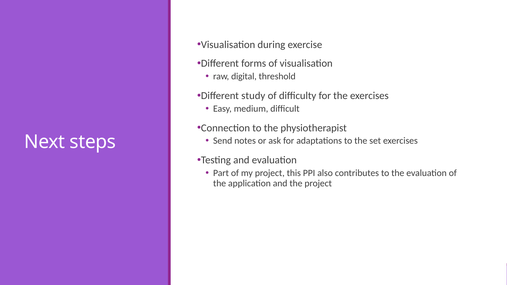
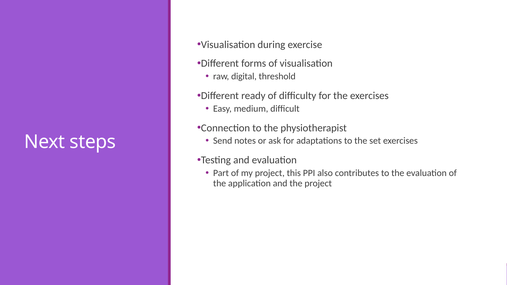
study: study -> ready (253, 96)
